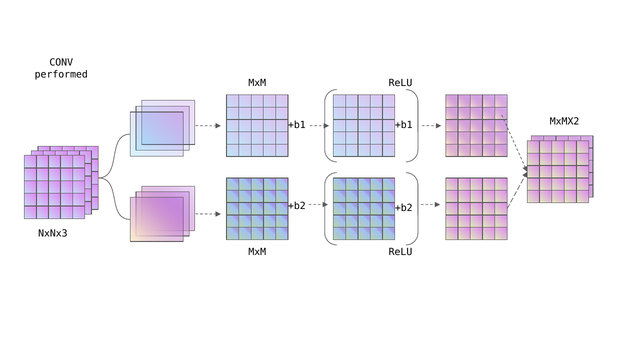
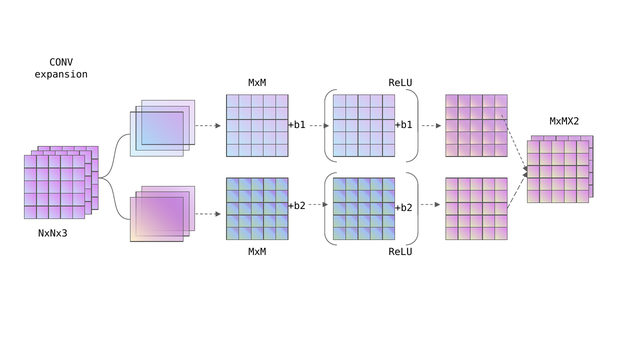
performed: performed -> expansion (61, 74)
